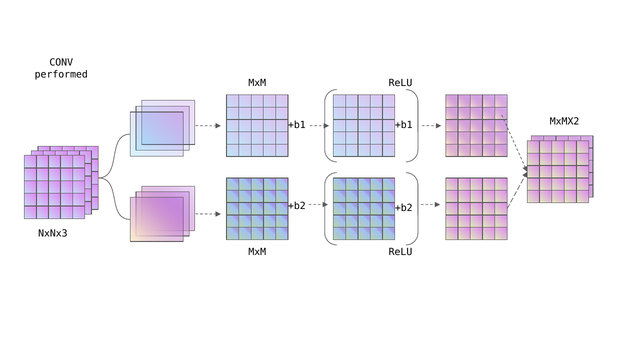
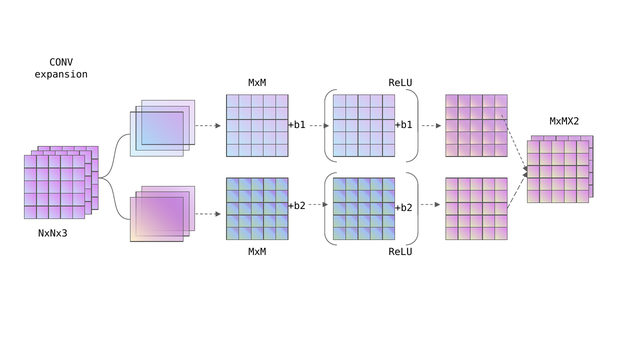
performed: performed -> expansion (61, 74)
